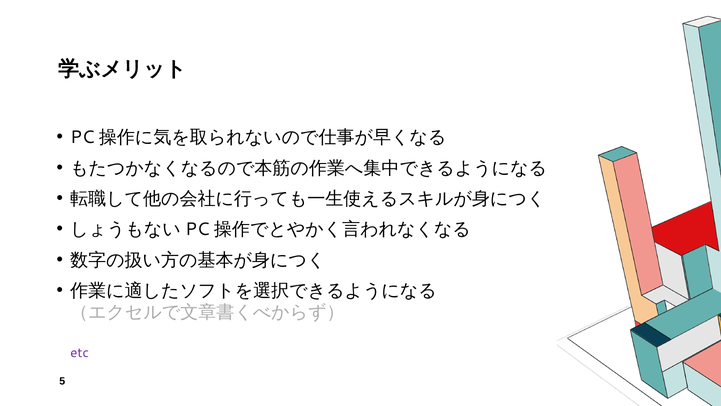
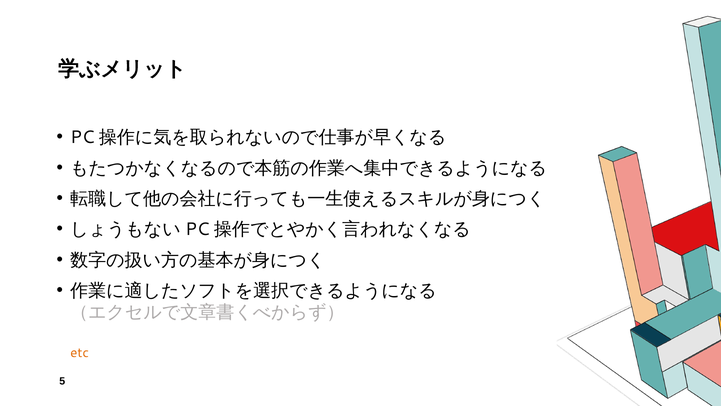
etc colour: purple -> orange (80, 352)
